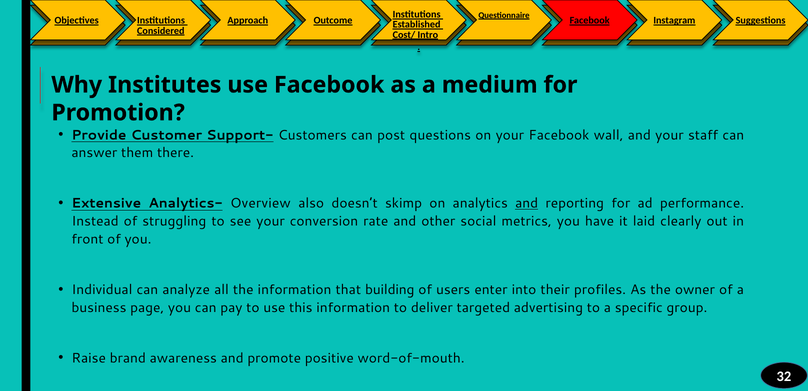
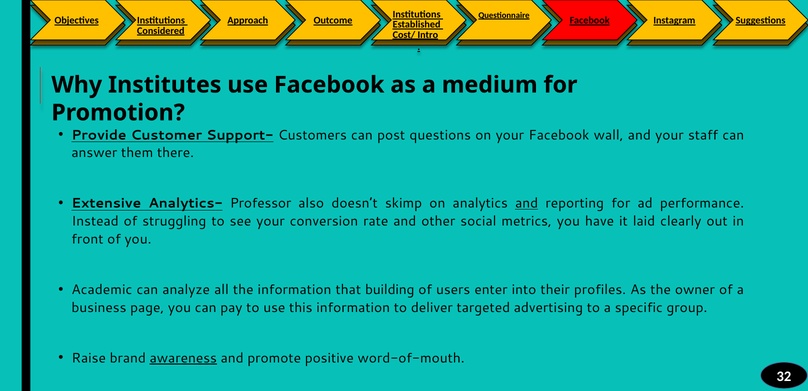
Overview: Overview -> Professor (261, 203)
Individual: Individual -> Academic (102, 290)
awareness underline: none -> present (183, 358)
